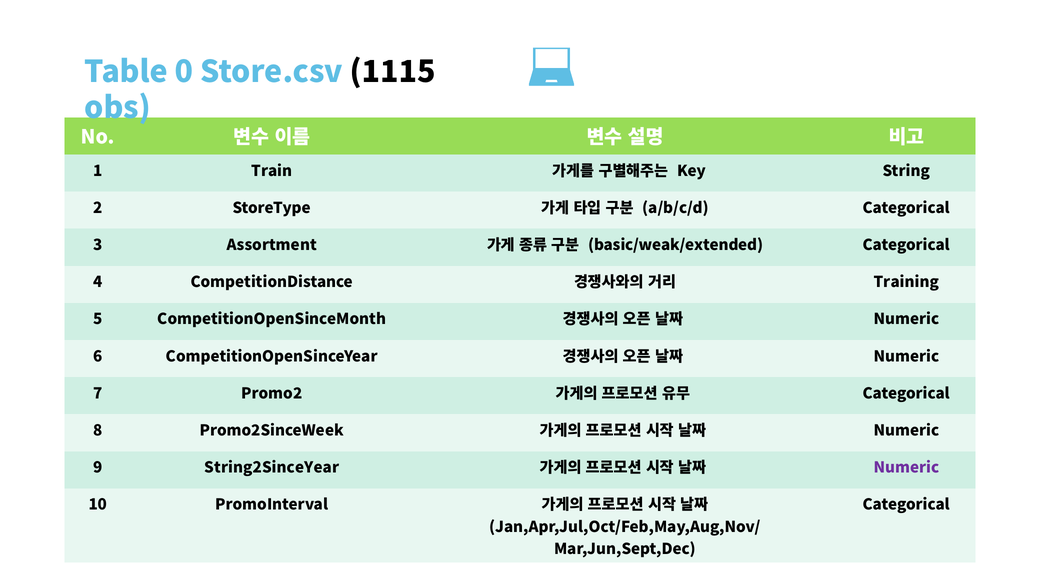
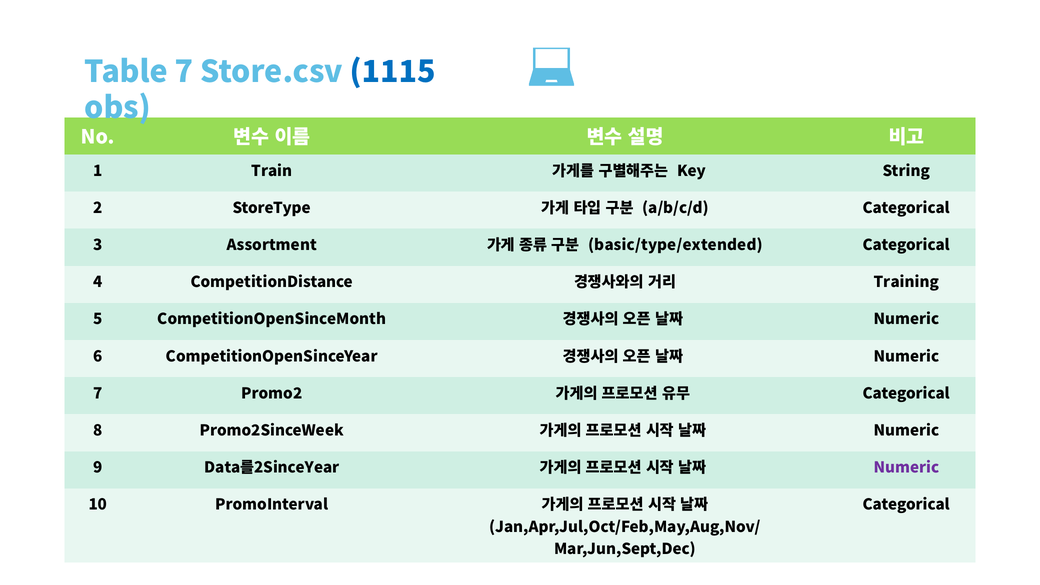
Table 0: 0 -> 7 (184, 72)
1115 colour: black -> blue (393, 72)
basic/weak/extended: basic/weak/extended -> basic/type/extended (676, 245)
String2SinceYear: String2SinceYear -> Data를2SinceYear (272, 468)
